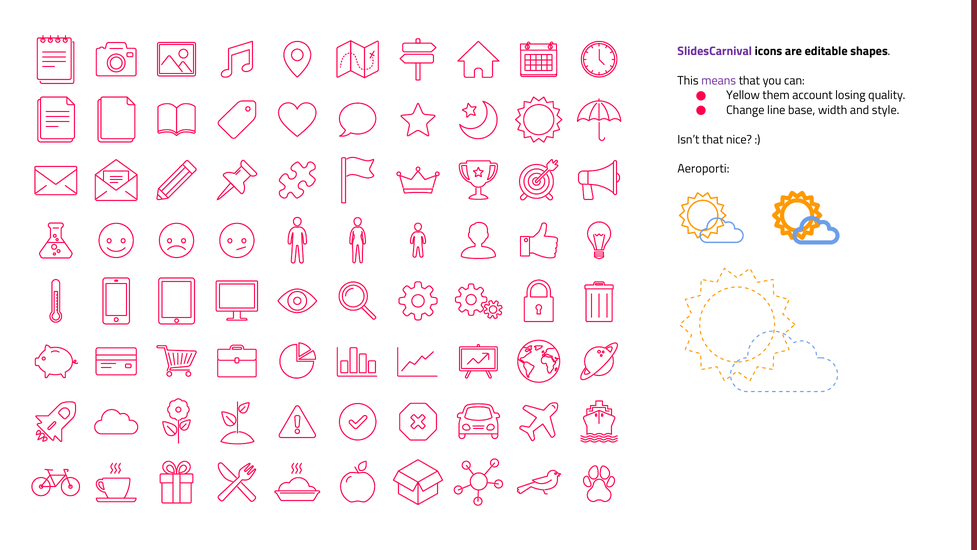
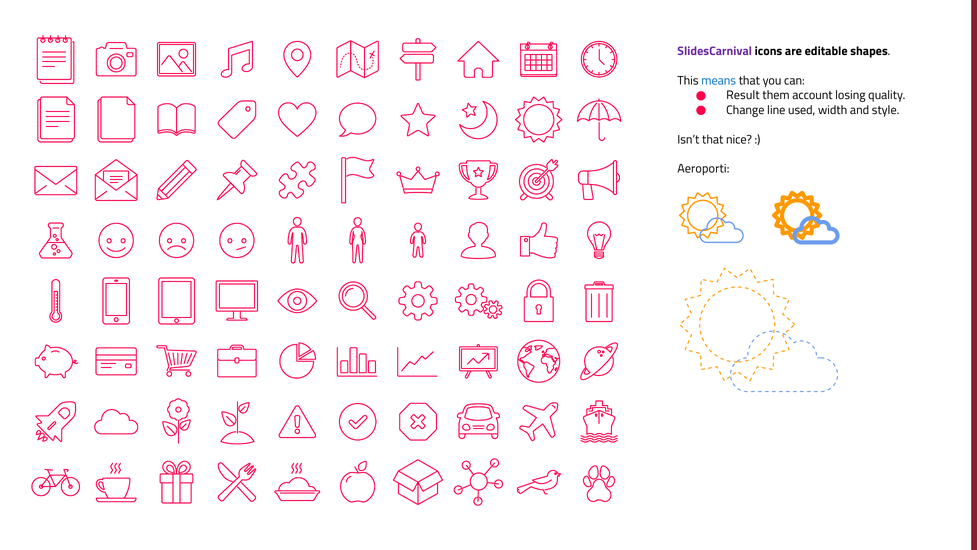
means colour: purple -> blue (719, 81)
Yellow: Yellow -> Result (743, 95)
base: base -> used (802, 110)
